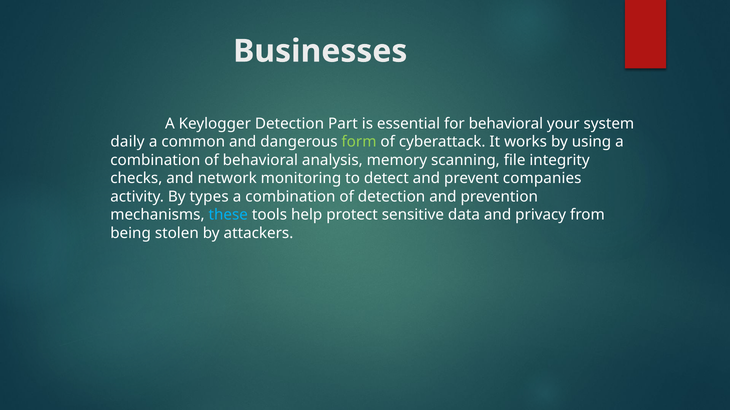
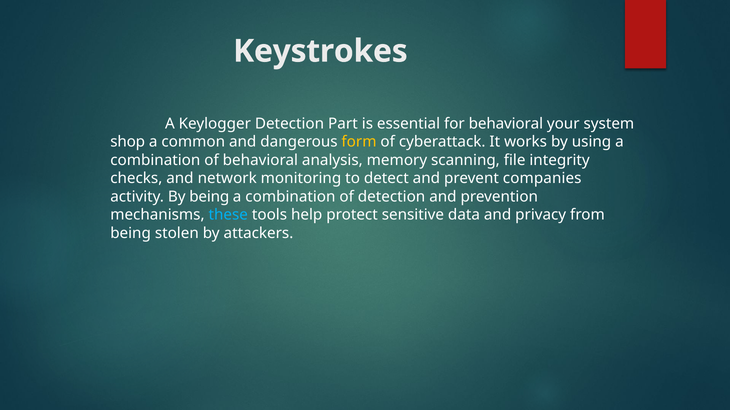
Businesses: Businesses -> Keystrokes (320, 51)
daily: daily -> shop (128, 142)
form colour: light green -> yellow (359, 142)
By types: types -> being (209, 197)
